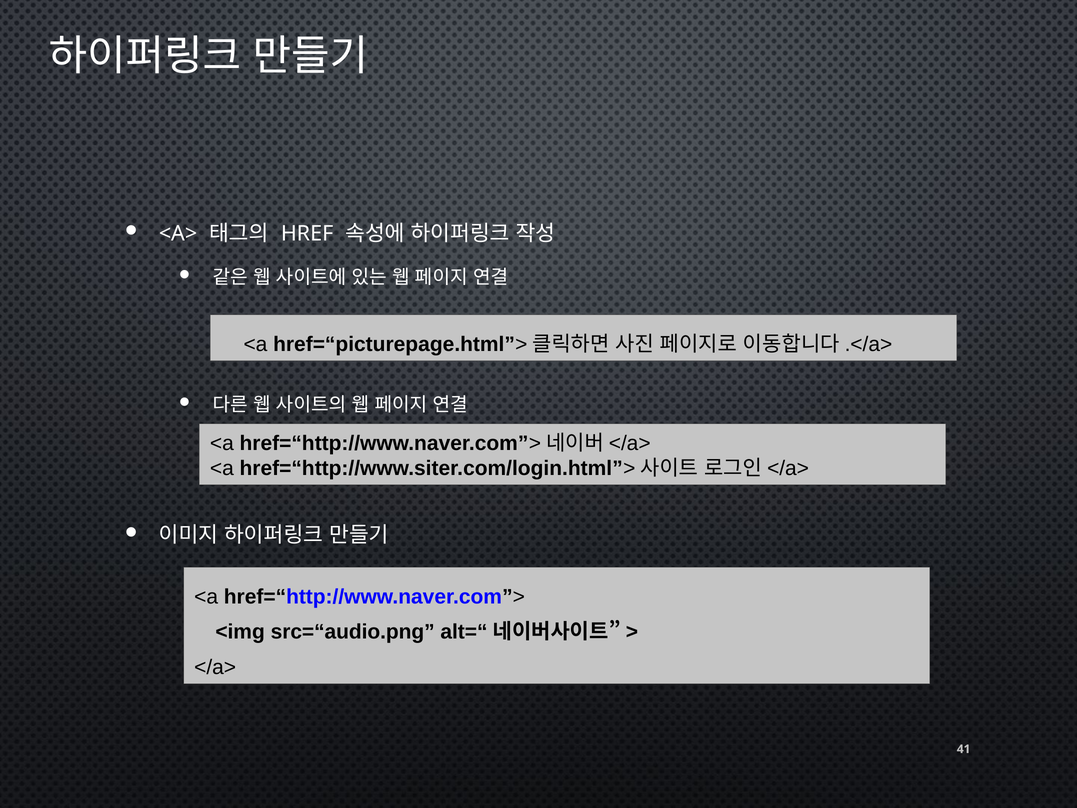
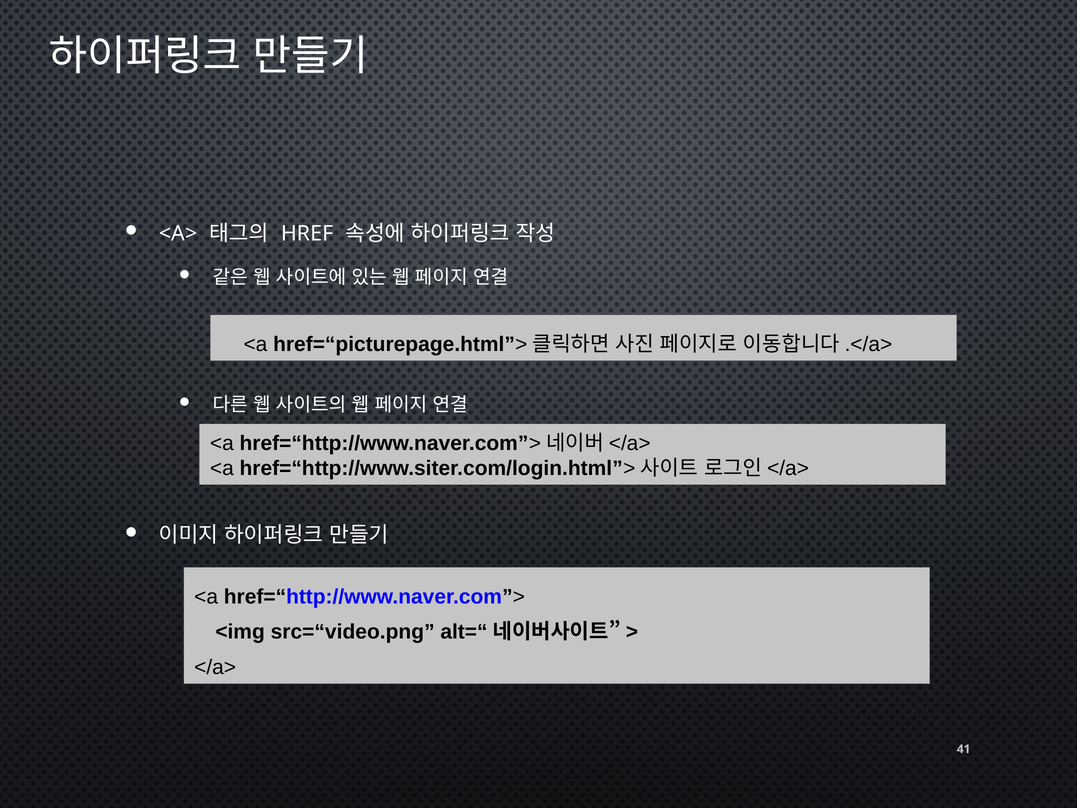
src=“audio.png: src=“audio.png -> src=“video.png (353, 632)
